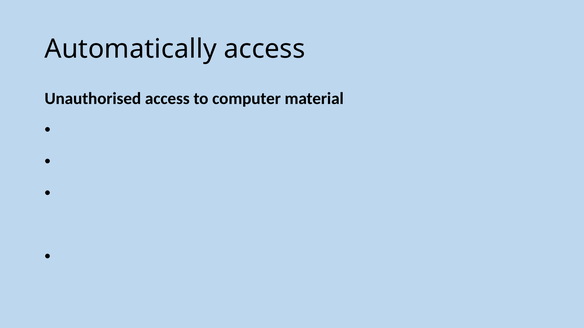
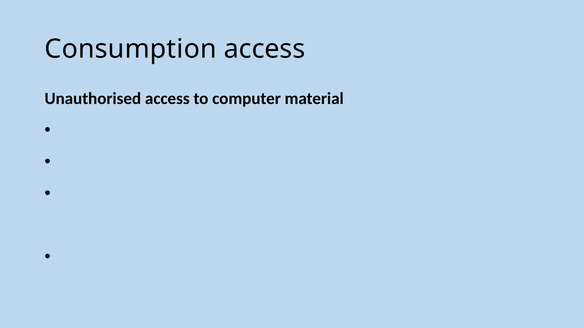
Automatically: Automatically -> Consumption (131, 49)
